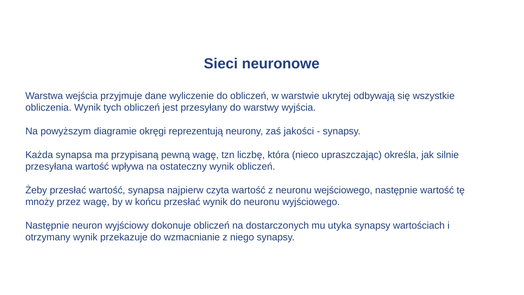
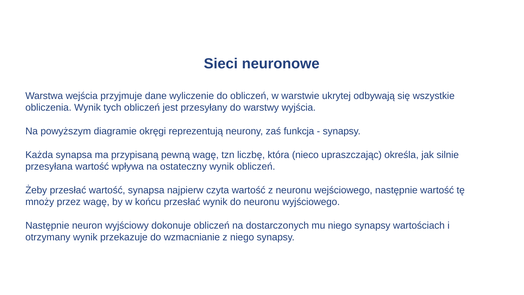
jakości: jakości -> funkcja (299, 131)
mu utyka: utyka -> niego (340, 225)
